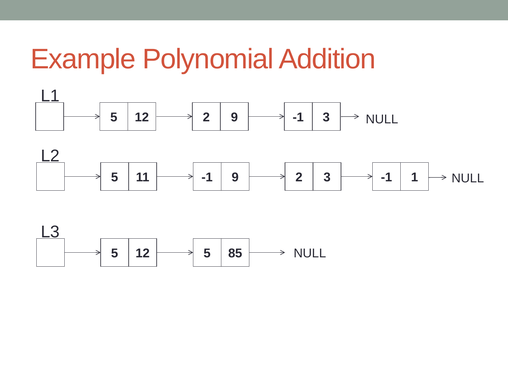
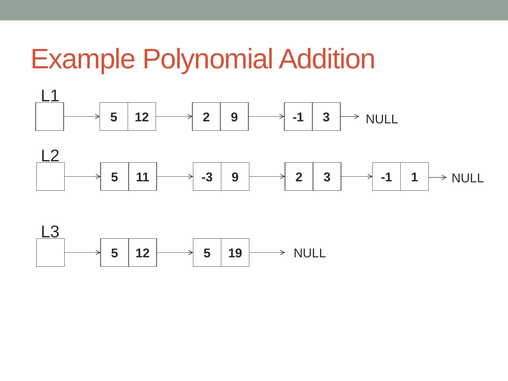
-1: -1 -> -3 (207, 177)
85: 85 -> 19 (235, 253)
